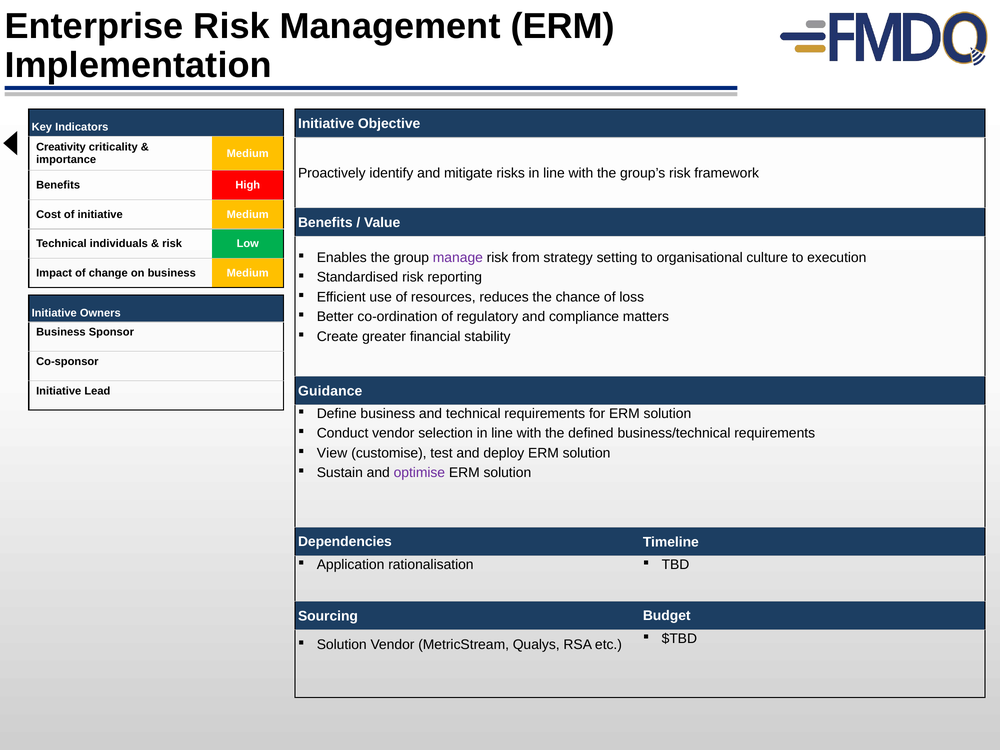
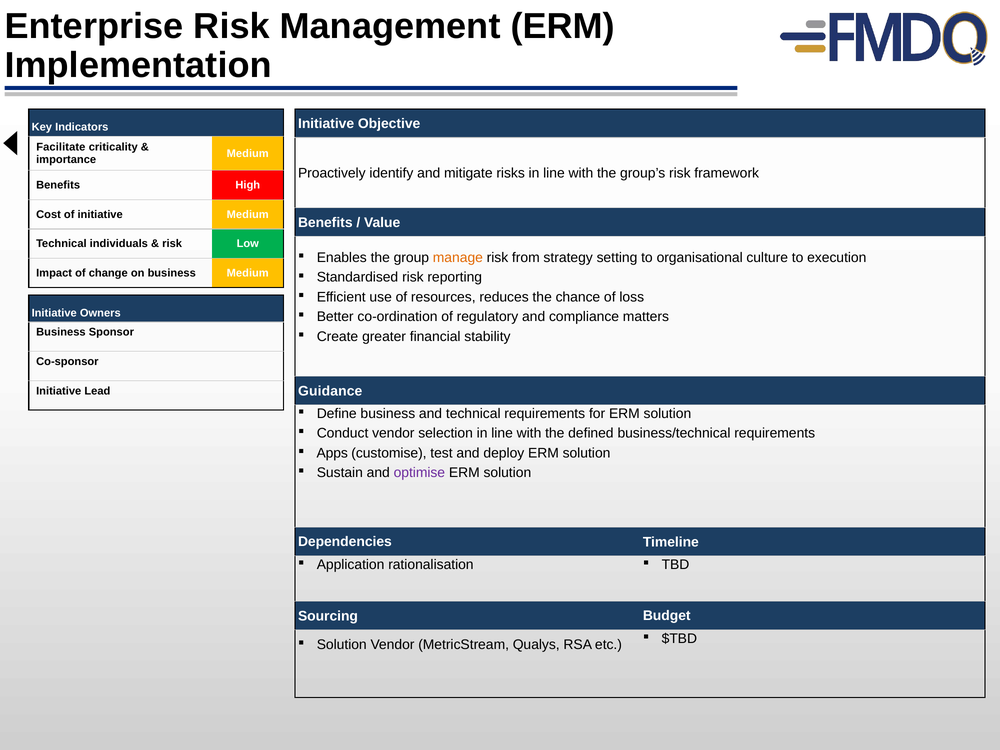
Creativity: Creativity -> Facilitate (61, 147)
manage colour: purple -> orange (458, 258)
View: View -> Apps (332, 453)
